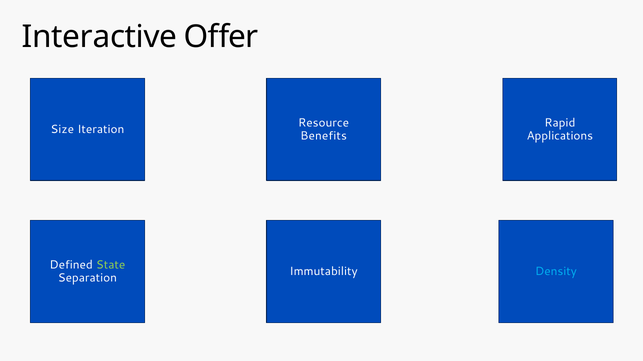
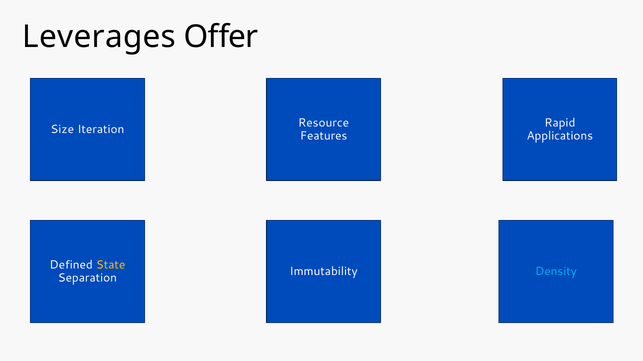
Interactive: Interactive -> Leverages (99, 37)
Benefits: Benefits -> Features (324, 136)
State colour: light green -> yellow (111, 266)
